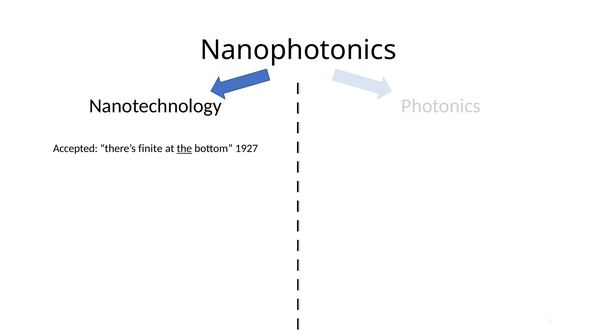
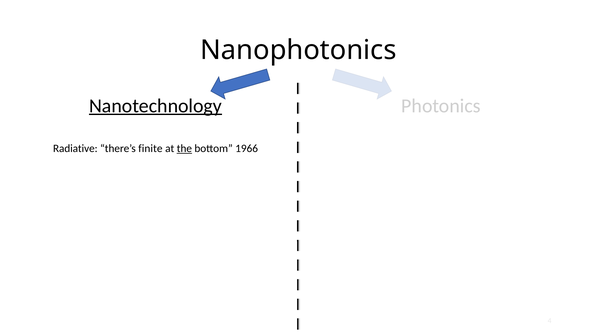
Nanotechnology underline: none -> present (156, 106)
Accepted: Accepted -> Radiative (75, 148)
1927: 1927 -> 1966 (247, 148)
